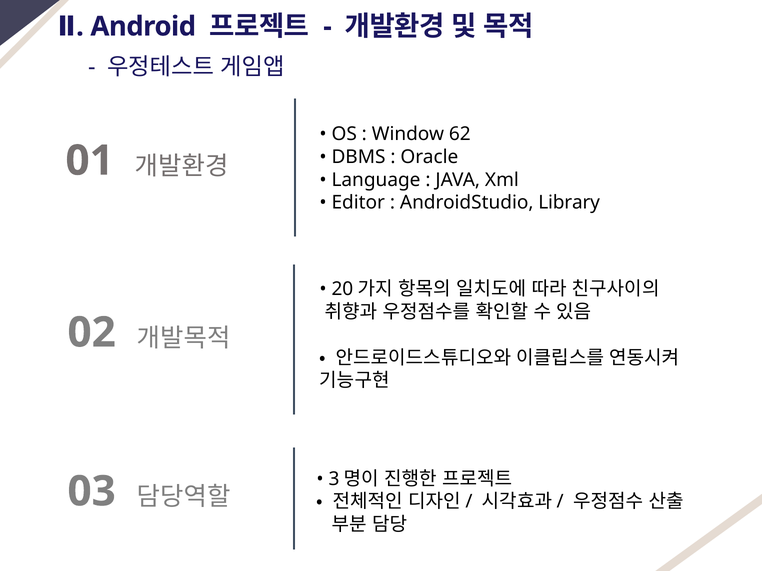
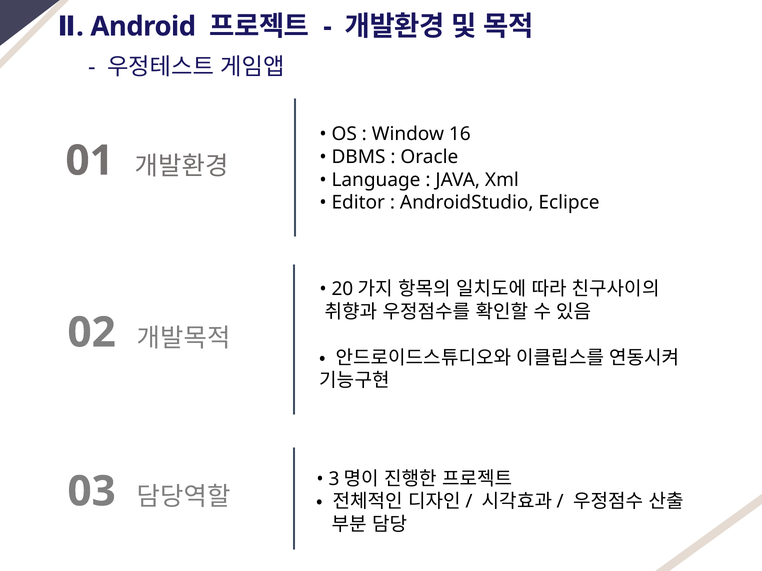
62: 62 -> 16 (460, 134)
Library: Library -> Eclipce (569, 203)
